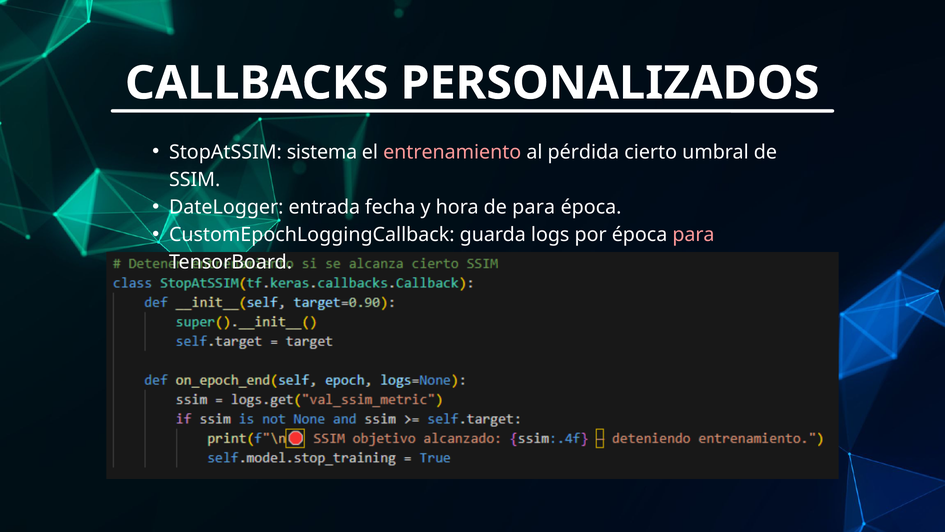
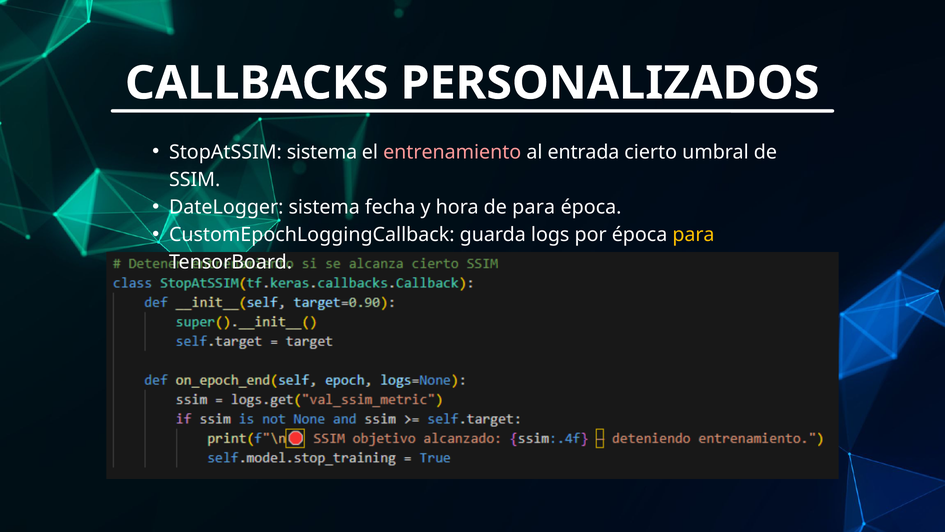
pérdida: pérdida -> entrada (583, 152)
DateLogger entrada: entrada -> sistema (324, 207)
para colour: pink -> yellow (693, 235)
